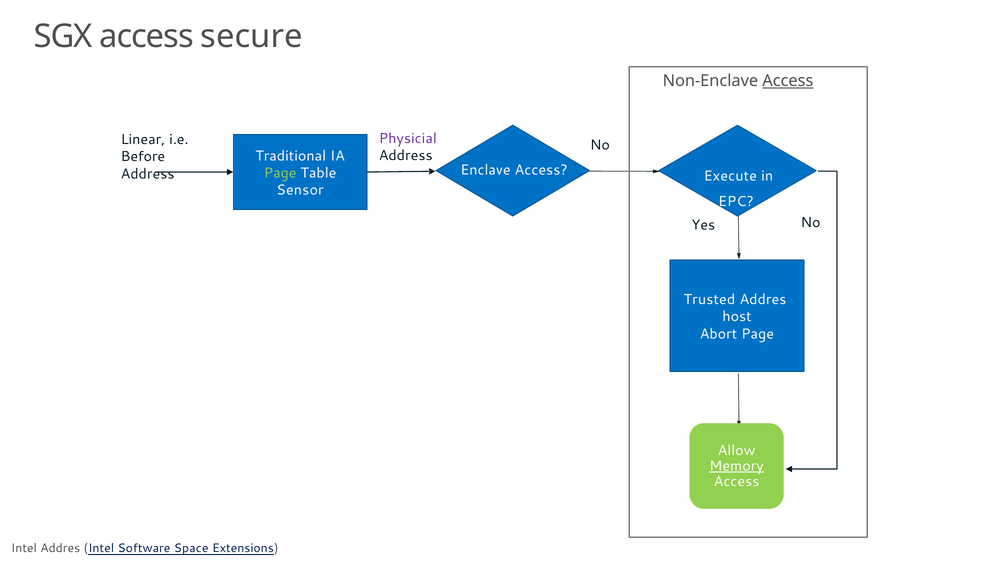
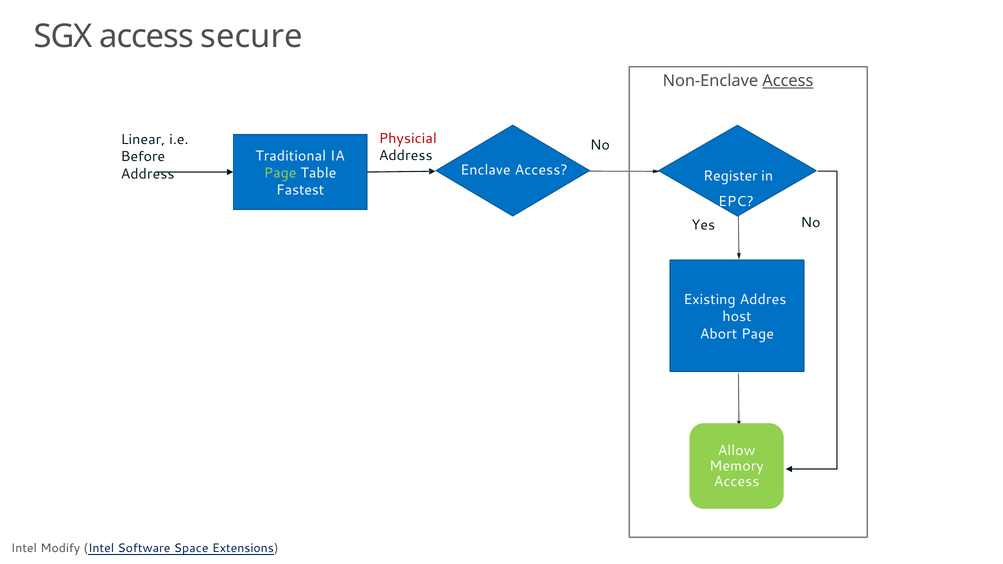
Physicial colour: purple -> red (408, 138)
Execute: Execute -> Register (730, 176)
Sensor: Sensor -> Fastest (300, 190)
Trusted: Trusted -> Existing (710, 300)
Memory underline: present -> none (736, 466)
Intel Addres: Addres -> Modify (60, 548)
